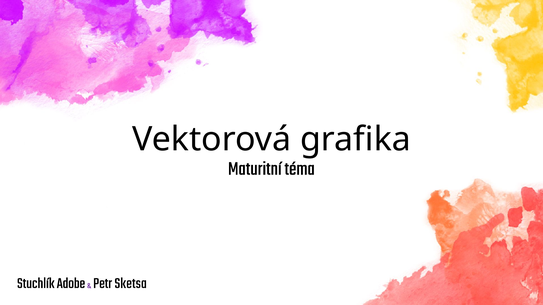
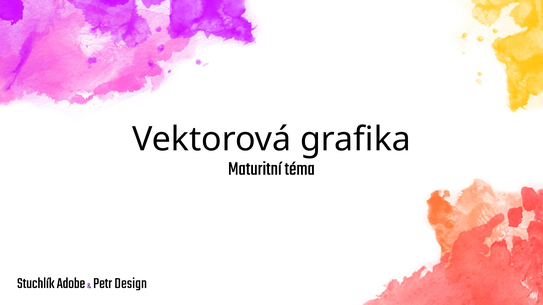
Sketsa: Sketsa -> Design (131, 283)
